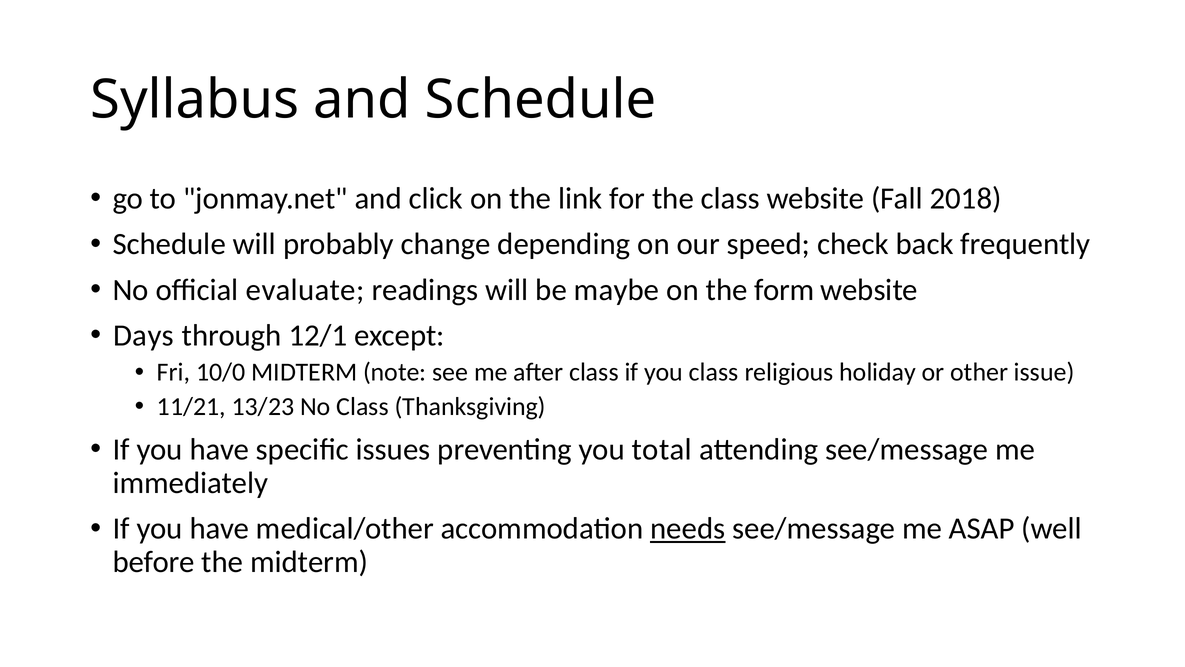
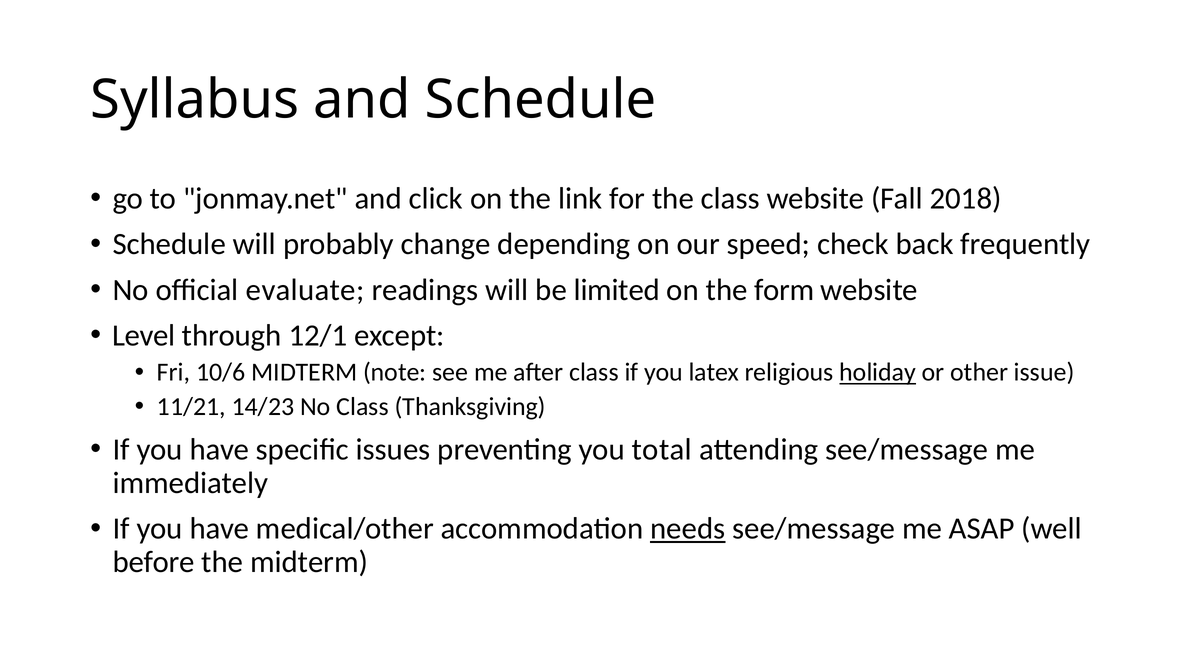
maybe: maybe -> limited (617, 290)
Days: Days -> Level (144, 335)
10/0: 10/0 -> 10/6 (221, 372)
you class: class -> latex (714, 372)
holiday underline: none -> present (878, 372)
13/23: 13/23 -> 14/23 (263, 406)
